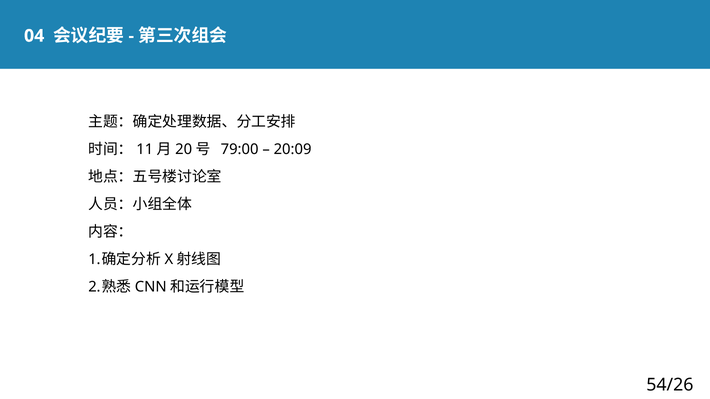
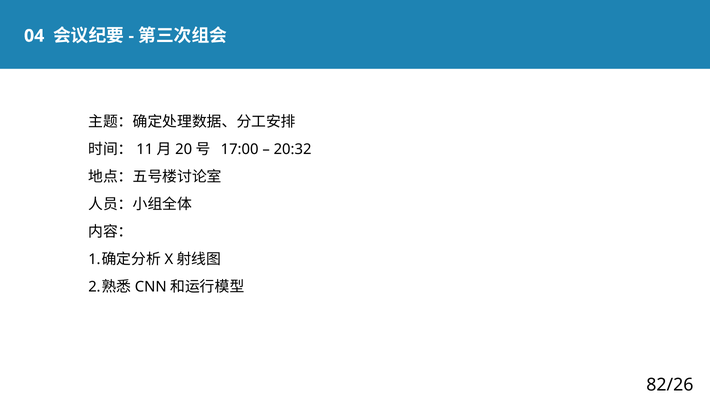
79:00: 79:00 -> 17:00 (240, 149)
20:09: 20:09 -> 20:32 (293, 149)
54/26: 54/26 -> 82/26 (670, 385)
